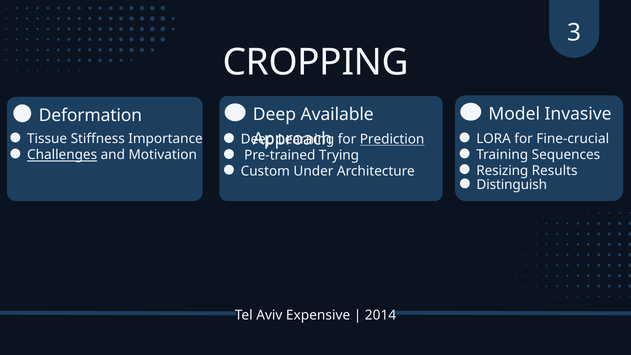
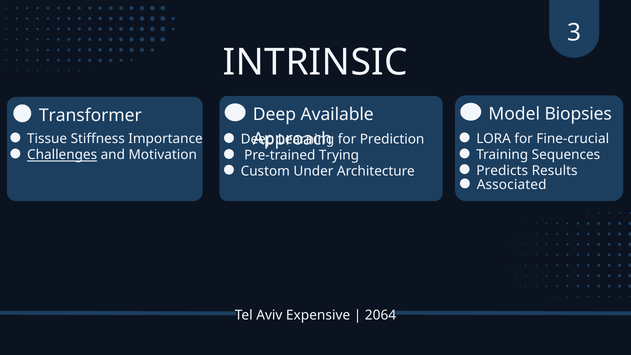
CROPPING: CROPPING -> INTRINSIC (315, 62)
Invasive: Invasive -> Biopsies (578, 114)
Deformation: Deformation -> Transformer (90, 115)
Prediction underline: present -> none (392, 139)
Resizing: Resizing -> Predicts (502, 171)
Distinguish: Distinguish -> Associated (512, 185)
2014: 2014 -> 2064 (381, 315)
